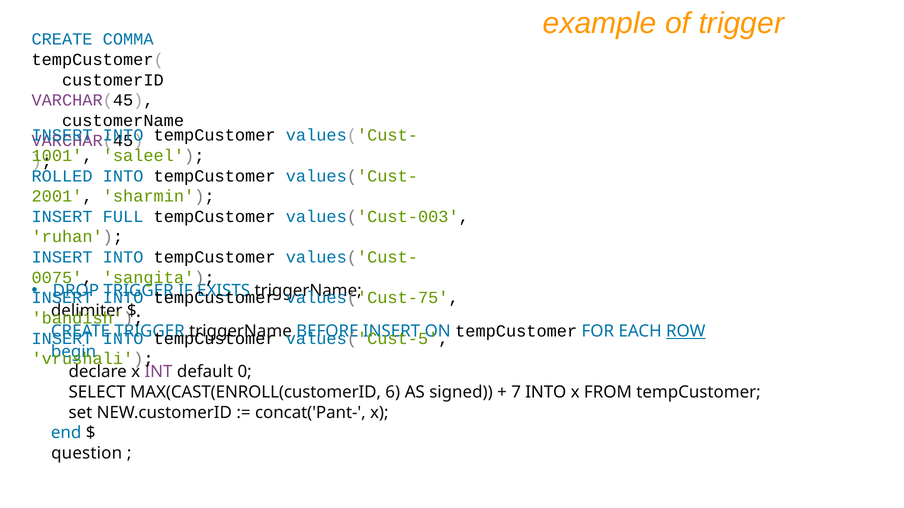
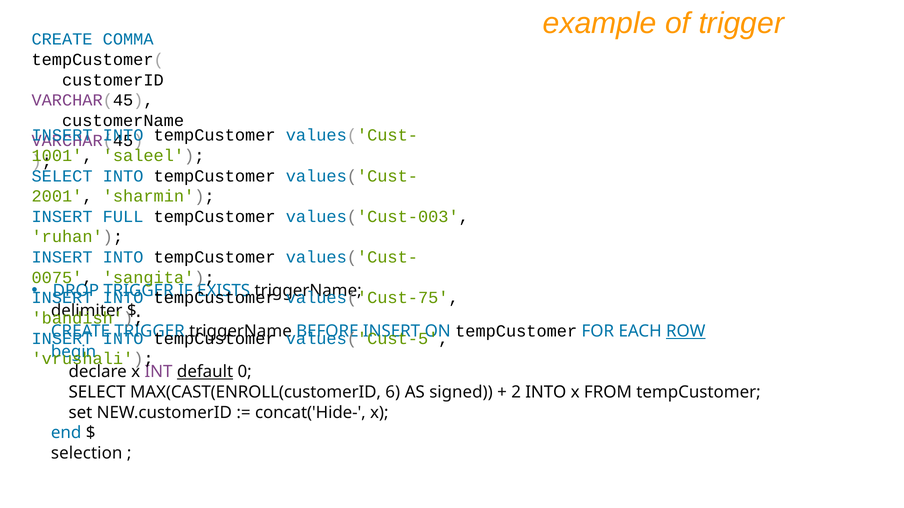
ROLLED: ROLLED -> SELECT (62, 176)
default underline: none -> present (205, 372)
7: 7 -> 2 (516, 392)
concat('Pant-: concat('Pant- -> concat('Hide- (310, 413)
question: question -> selection (87, 453)
